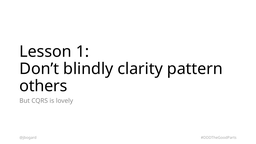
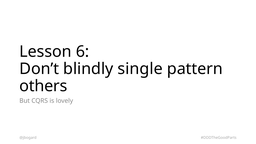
1: 1 -> 6 (83, 52)
clarity: clarity -> single (140, 69)
